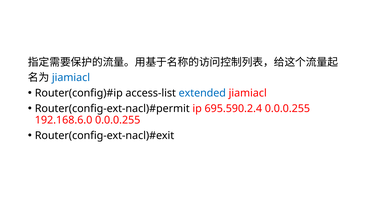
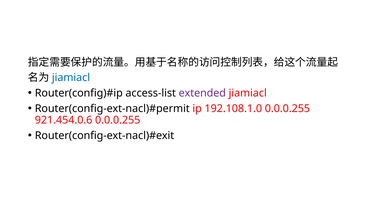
extended colour: blue -> purple (202, 93)
695.590.2.4: 695.590.2.4 -> 192.108.1.0 (233, 108)
192.168.6.0: 192.168.6.0 -> 921.454.0.6 (64, 120)
